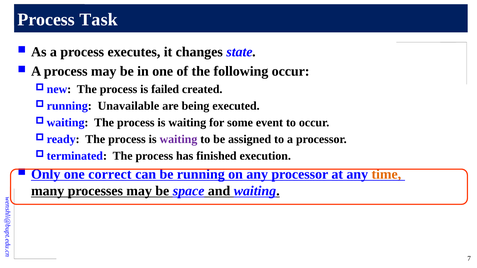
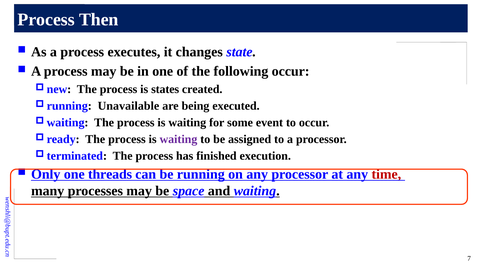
Task: Task -> Then (99, 20)
failed: failed -> states (165, 89)
correct: correct -> threads (110, 174)
time colour: orange -> red (386, 174)
